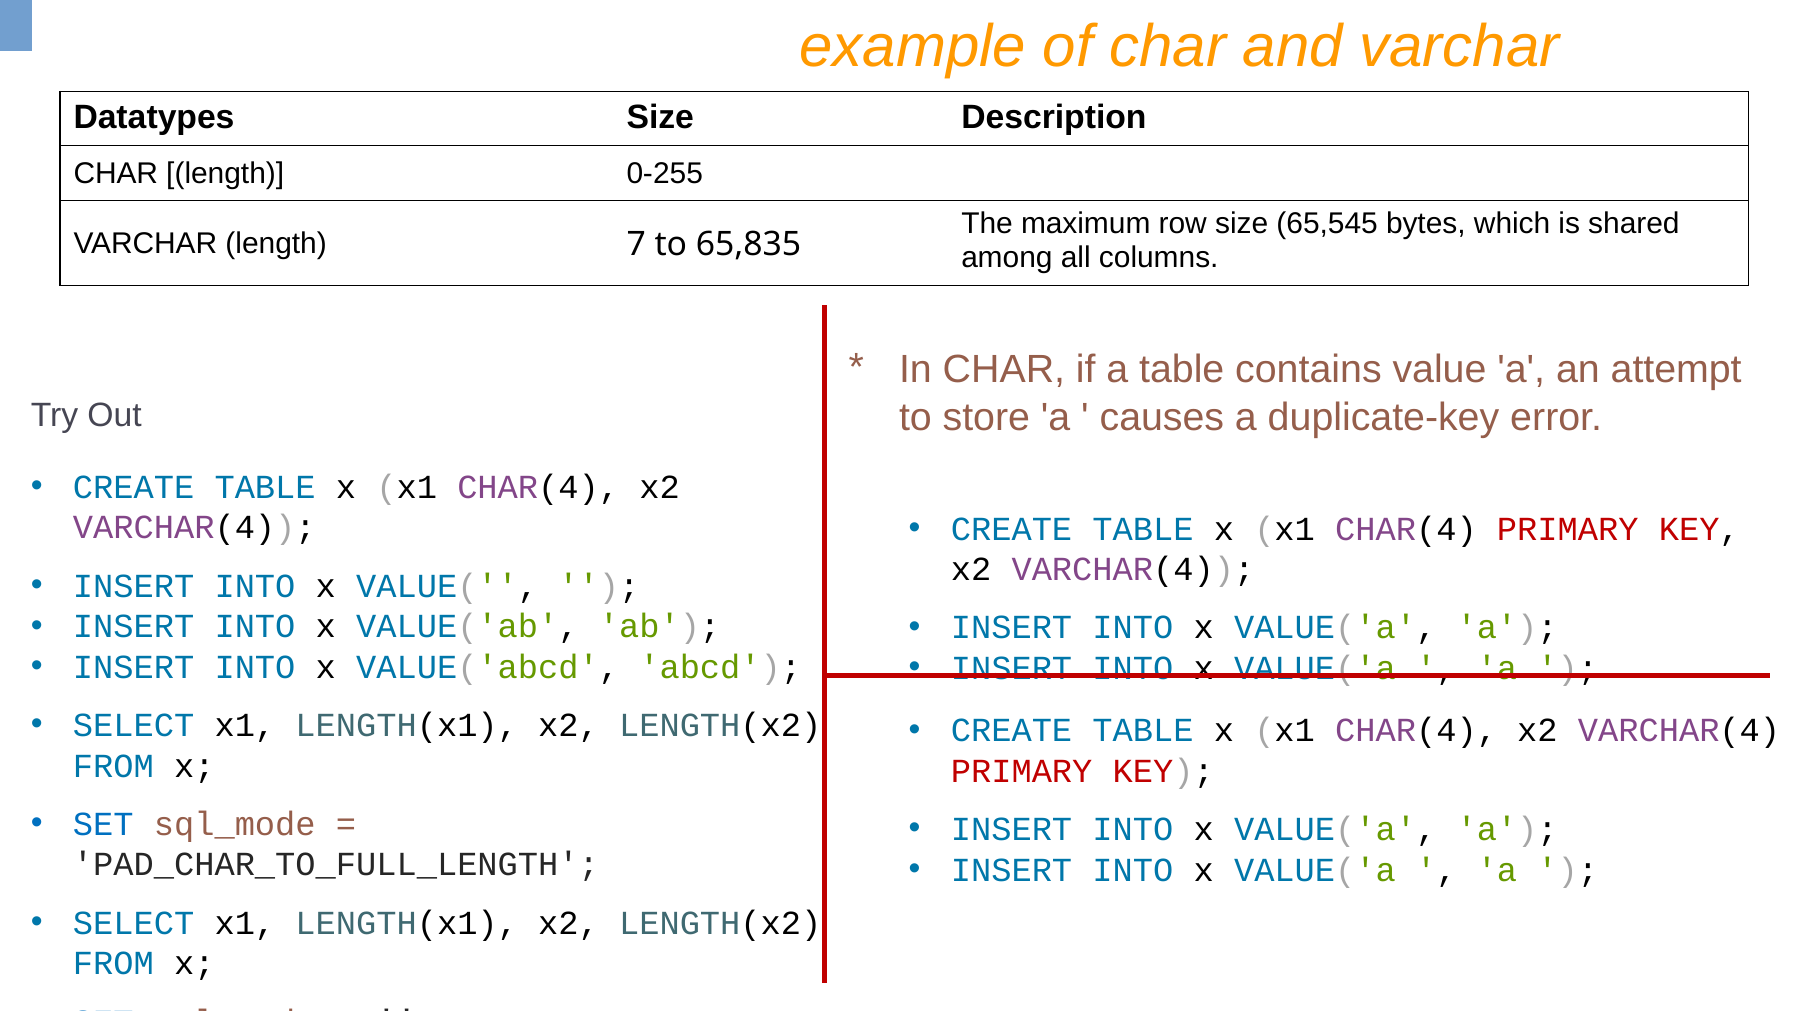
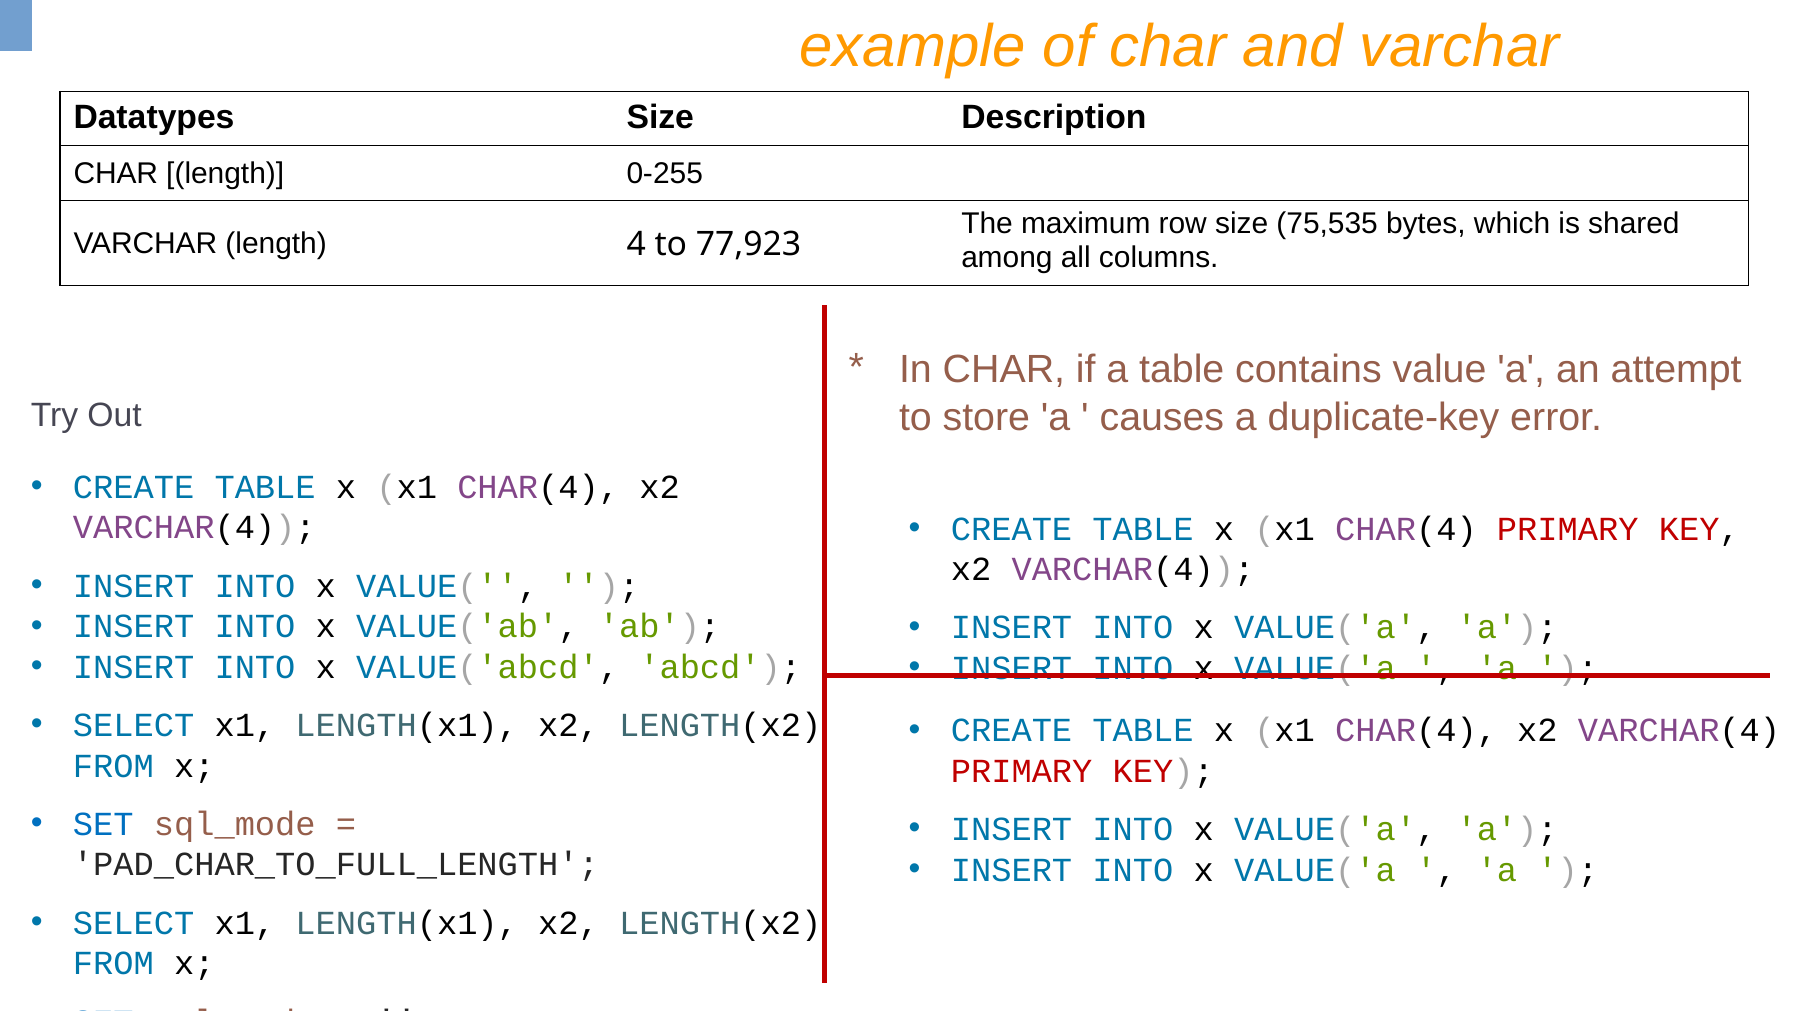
65,545: 65,545 -> 75,535 (1327, 224)
7: 7 -> 4 (636, 245)
65,835: 65,835 -> 77,923 (749, 245)
